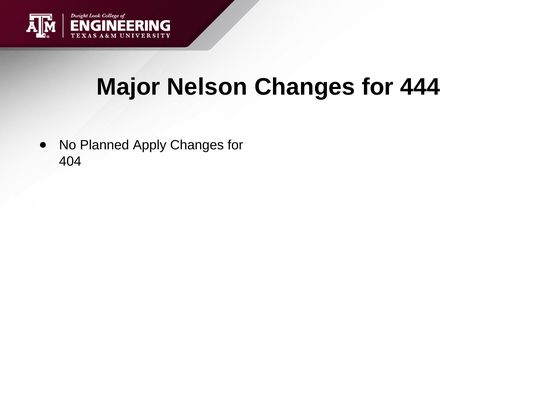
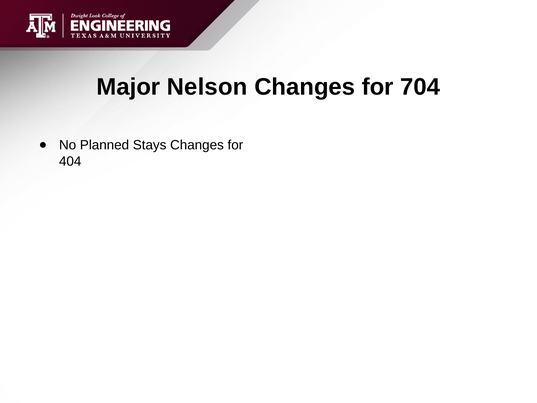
444: 444 -> 704 (420, 87)
Apply: Apply -> Stays (150, 145)
